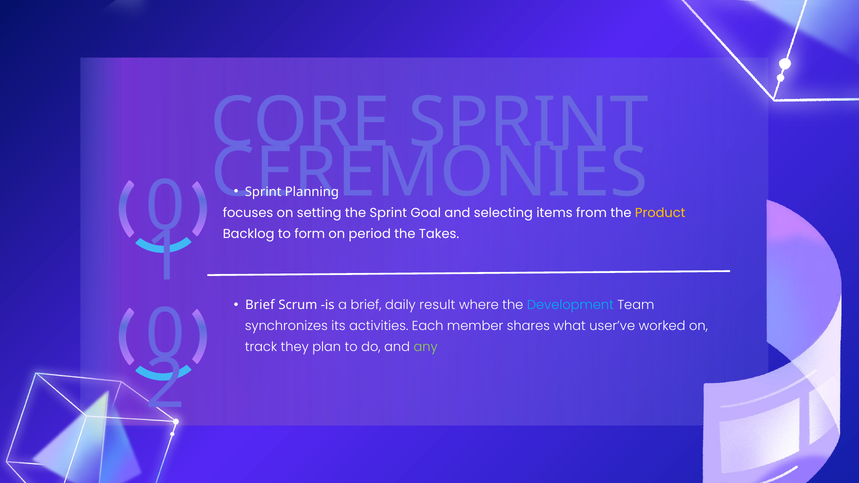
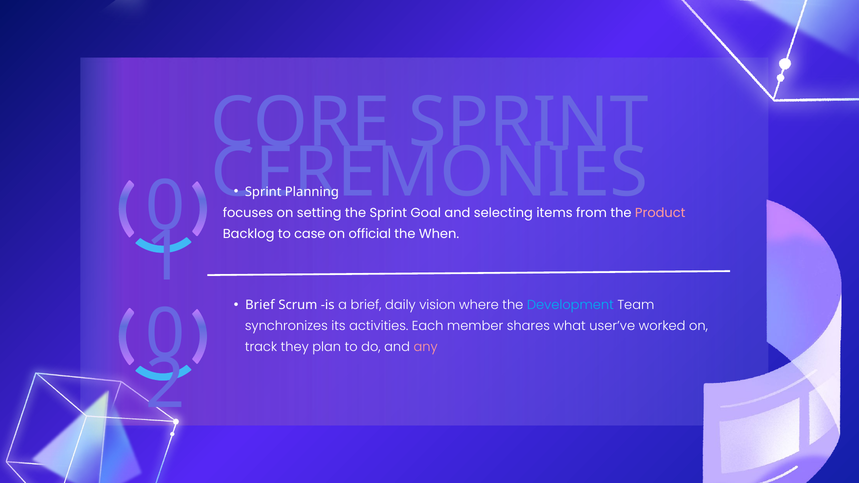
Product colour: yellow -> pink (660, 213)
form: form -> case (310, 234)
period: period -> official (370, 234)
Takes: Takes -> When (439, 234)
result: result -> vision (437, 305)
any colour: light green -> pink (426, 347)
